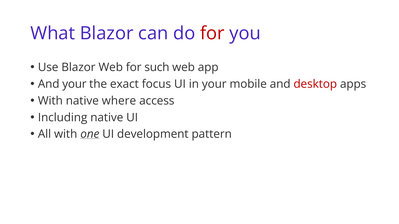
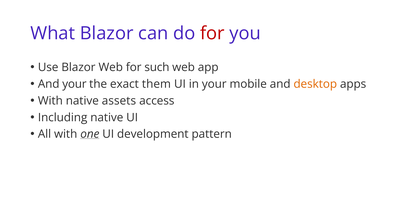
focus: focus -> them (156, 84)
desktop colour: red -> orange (315, 84)
where: where -> assets (119, 101)
